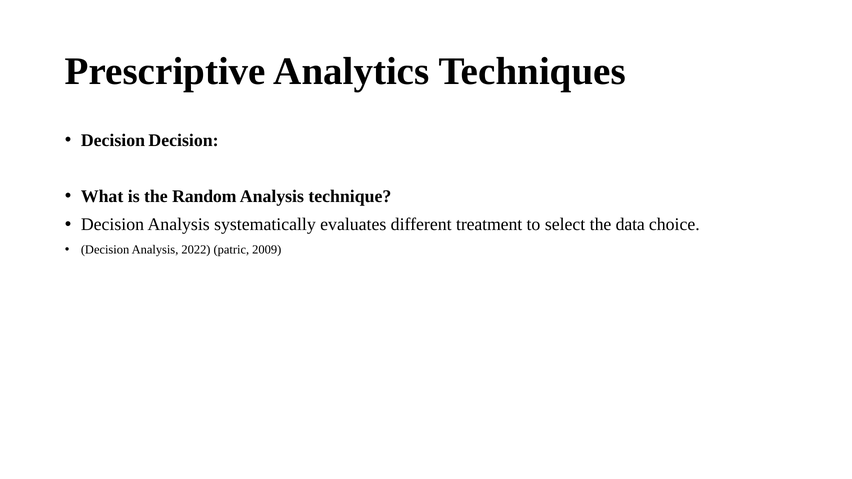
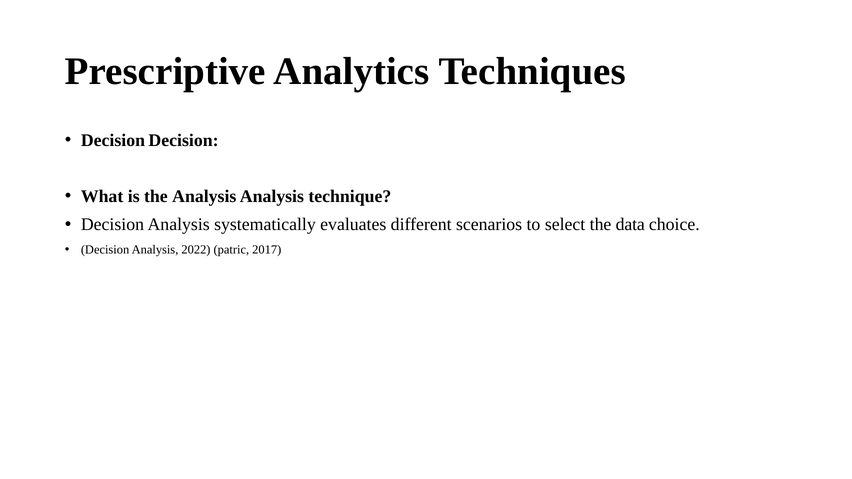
the Random: Random -> Analysis (204, 196)
treatment: treatment -> scenarios (489, 225)
2009: 2009 -> 2017 (267, 250)
